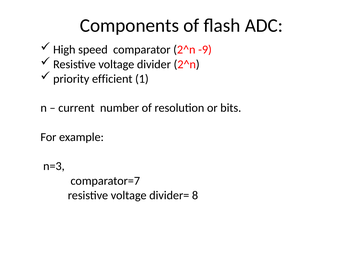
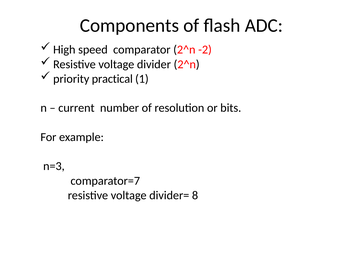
-9: -9 -> -2 (205, 50)
efficient: efficient -> practical (112, 79)
